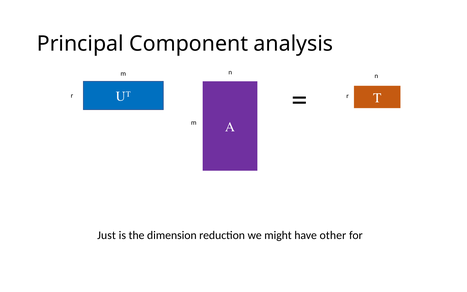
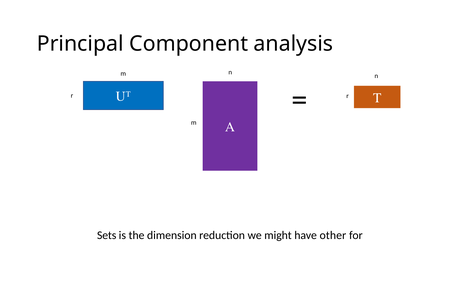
Just: Just -> Sets (107, 235)
